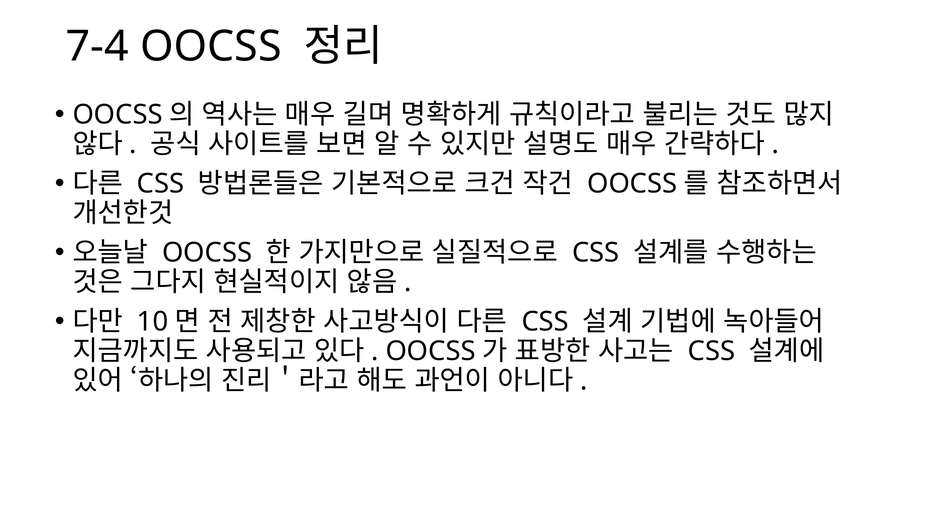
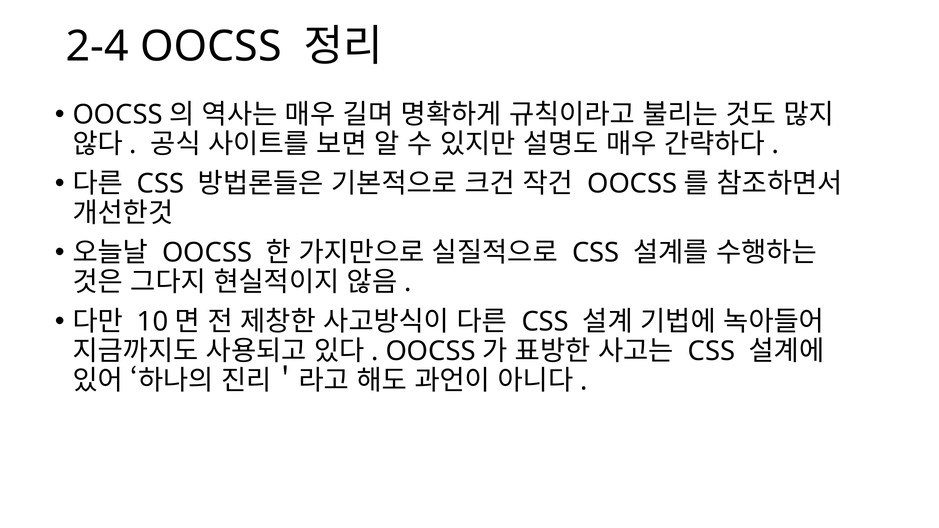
7-4: 7-4 -> 2-4 (97, 46)
